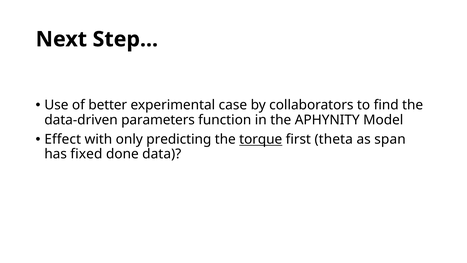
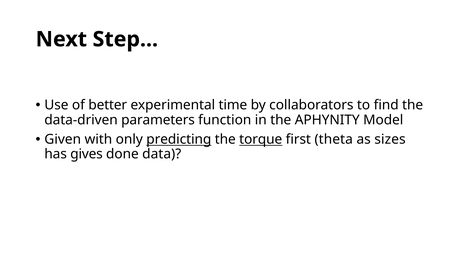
case: case -> time (233, 105)
Effect: Effect -> Given (63, 139)
predicting underline: none -> present (179, 139)
span: span -> sizes (390, 139)
fixed: fixed -> gives (87, 154)
